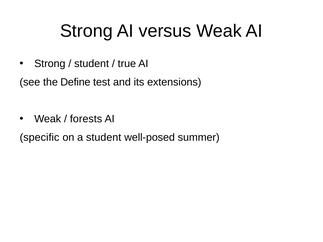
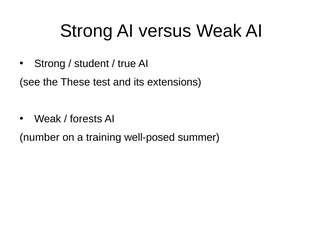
Define: Define -> These (75, 82)
specific: specific -> number (40, 138)
a student: student -> training (104, 138)
